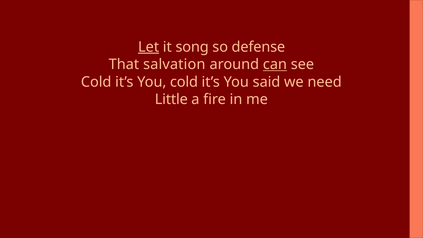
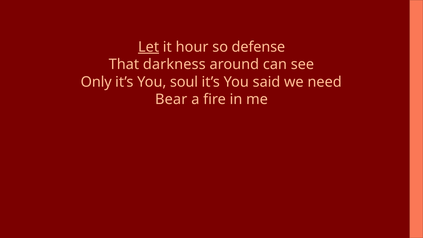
song: song -> hour (192, 47)
salvation: salvation -> darkness (174, 64)
can underline: present -> none (275, 64)
Cold: Cold -> Only (96, 82)
You cold: cold -> soul (184, 82)
Little: Little -> Bear (171, 99)
